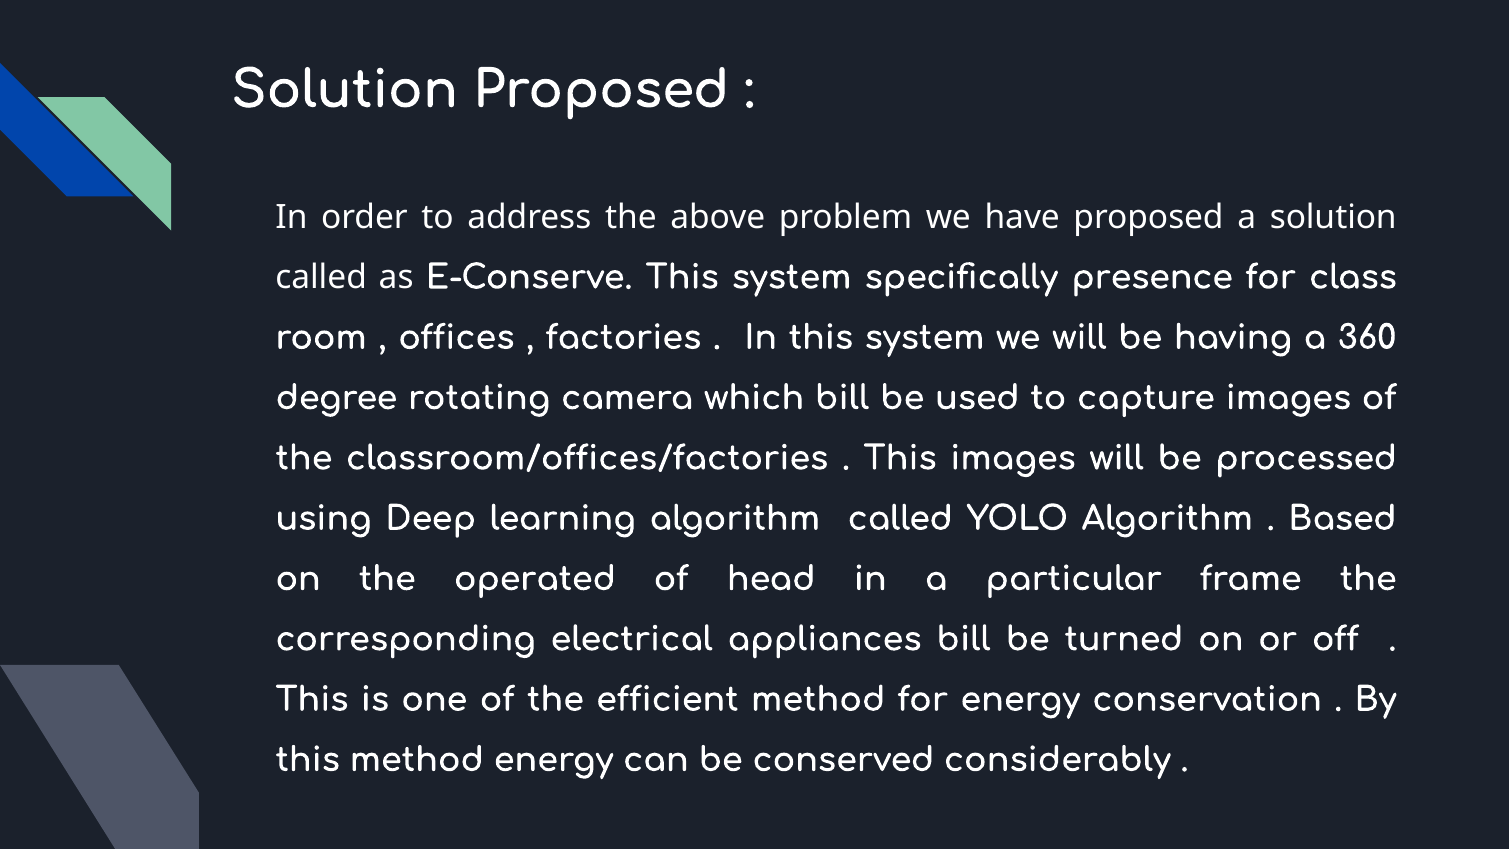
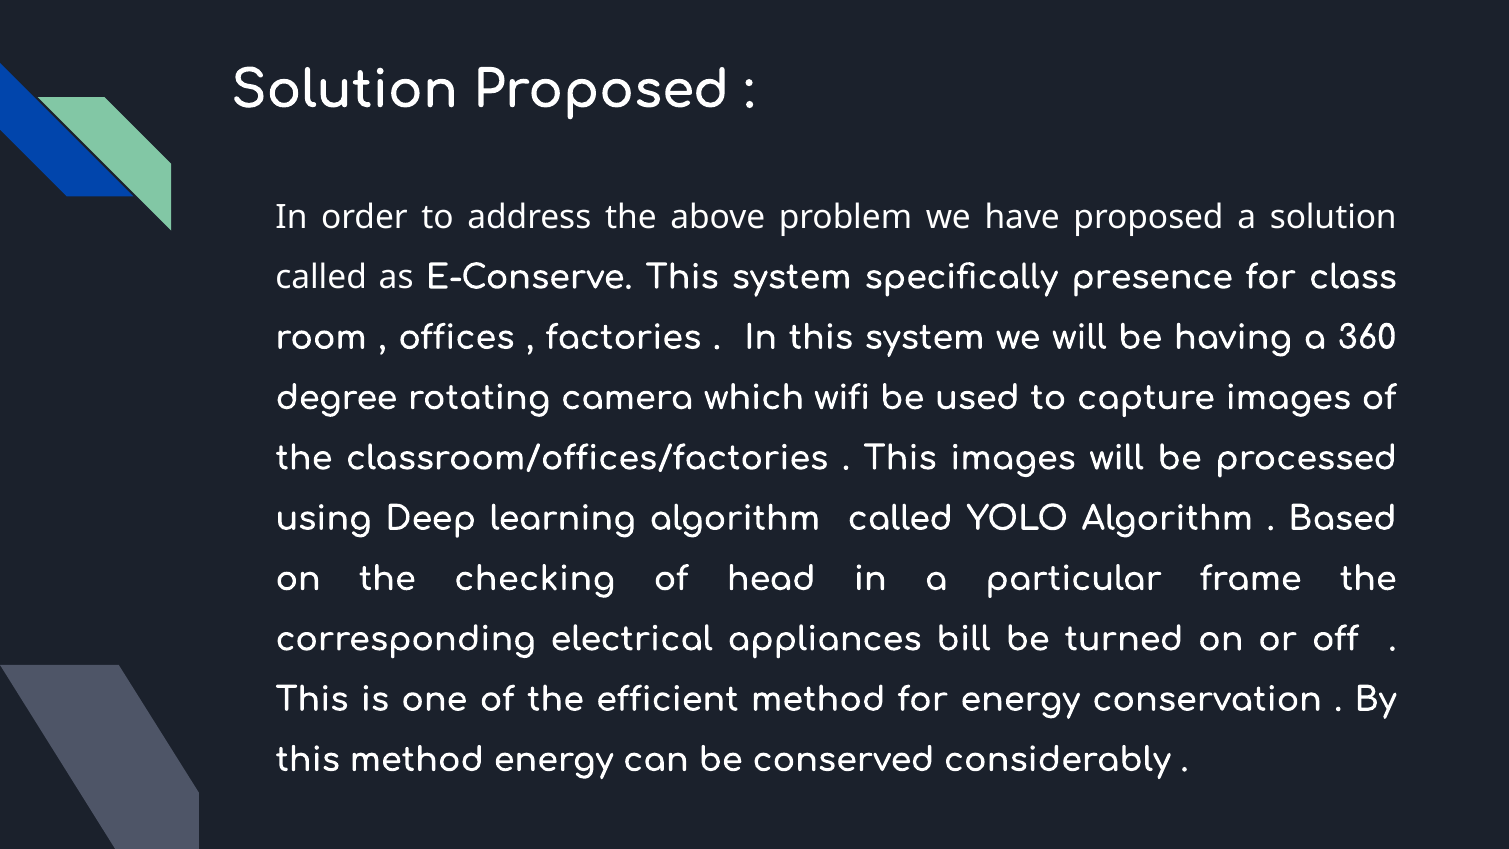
which bill: bill -> wifi (842, 398)
operated: operated -> checking (535, 579)
